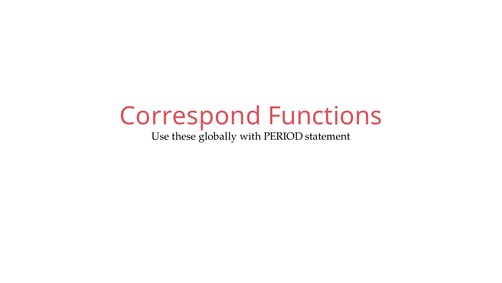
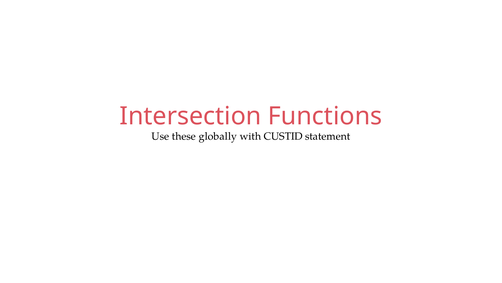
Correspond: Correspond -> Intersection (190, 116)
PERIOD: PERIOD -> CUSTID (283, 136)
